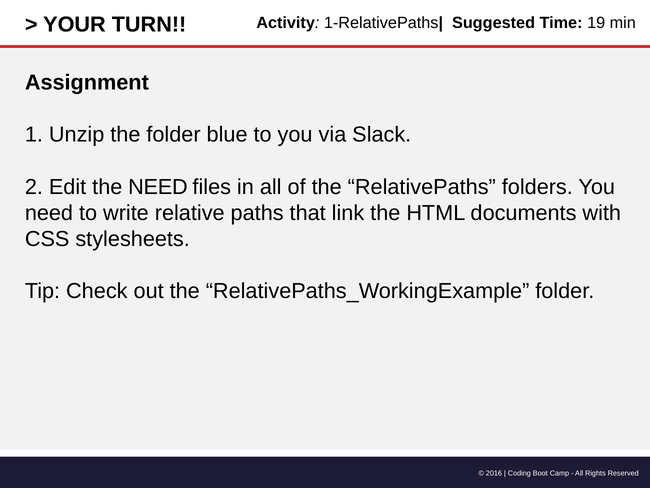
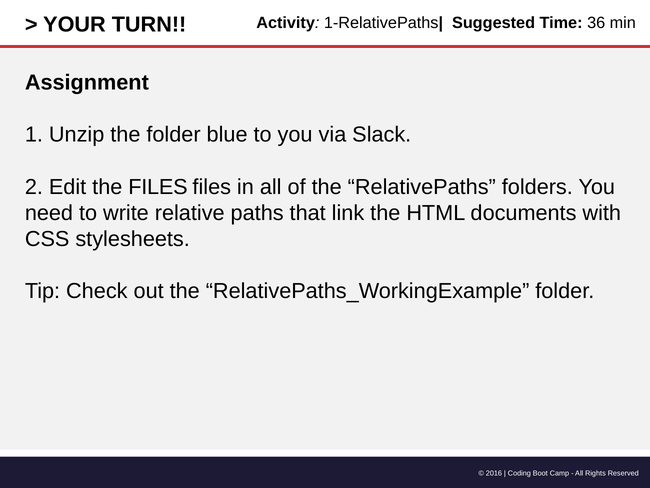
19: 19 -> 36 (596, 23)
the NEED: NEED -> FILES (158, 187)
